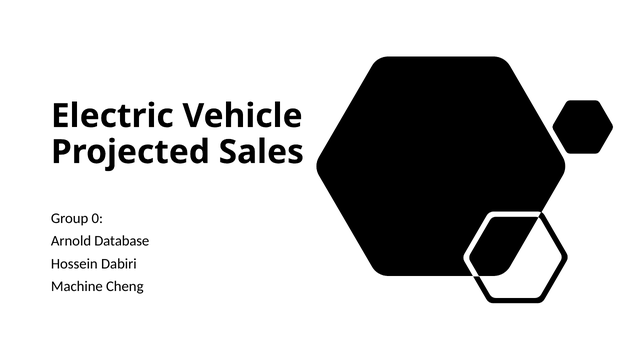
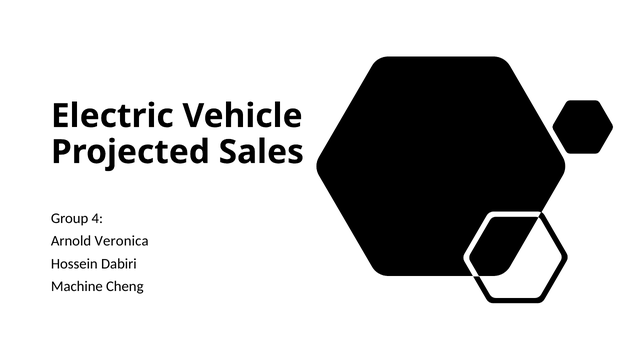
0: 0 -> 4 (97, 219)
Database: Database -> Veronica (122, 242)
